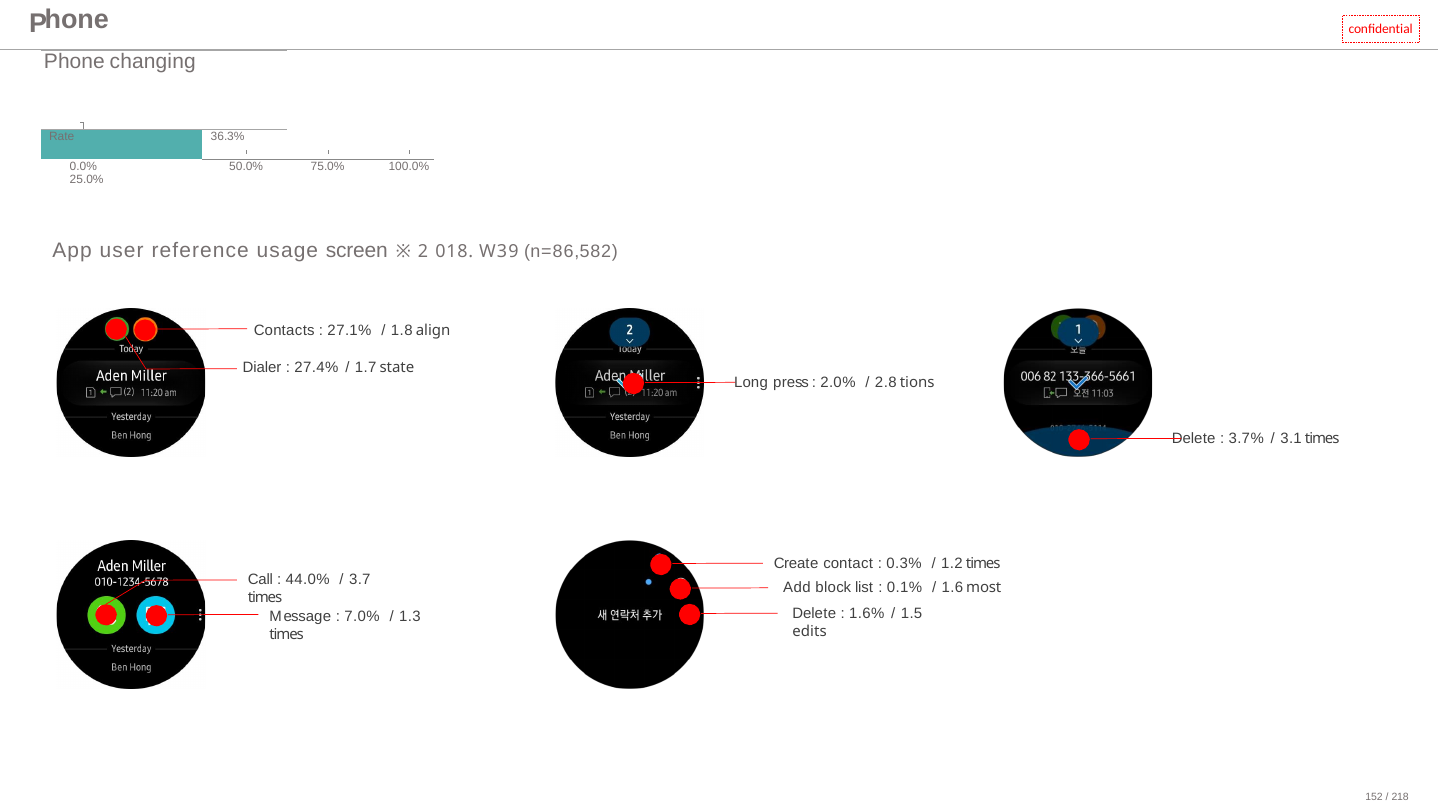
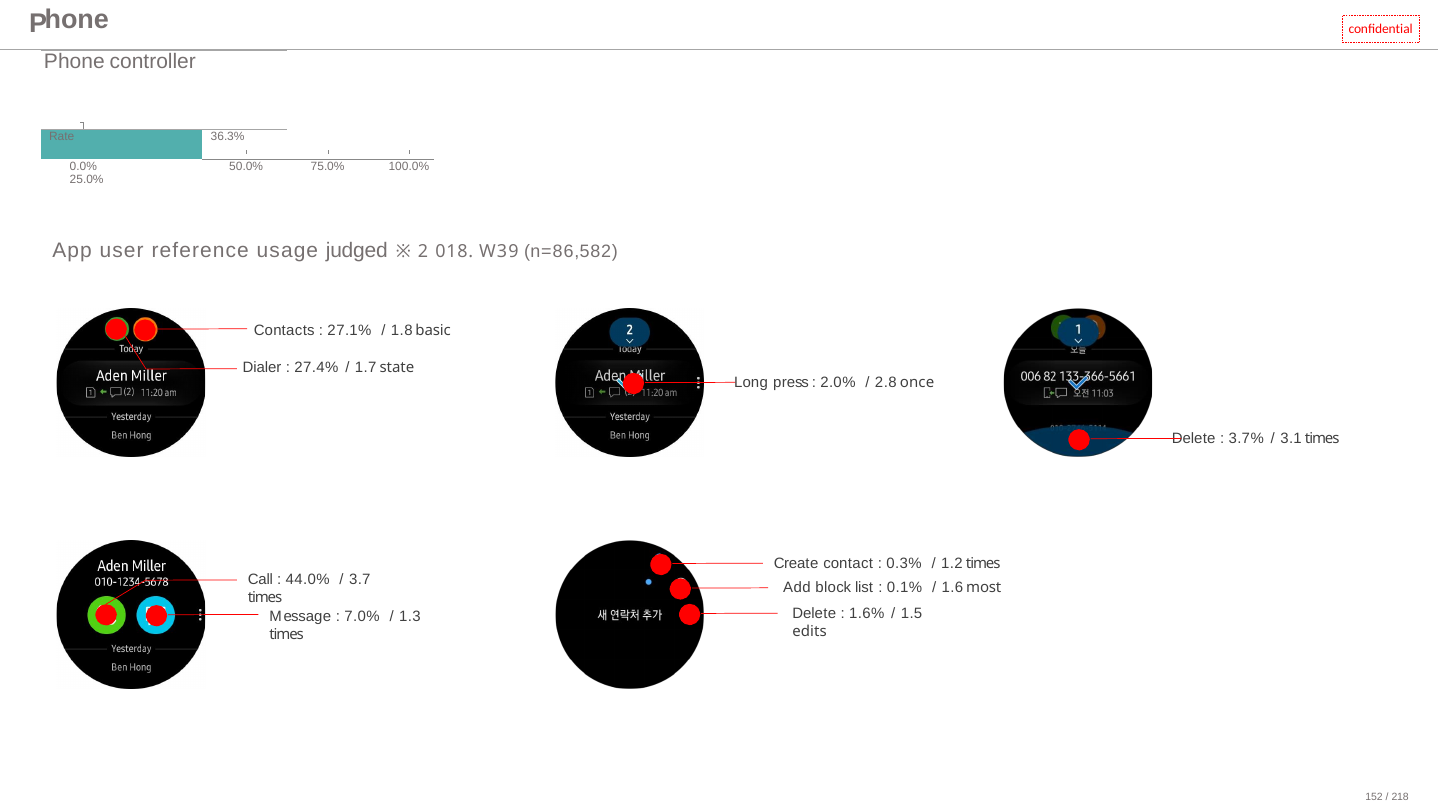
changing: changing -> controller (153, 62)
screen: screen -> judged (357, 250)
align: align -> basic (433, 330)
tions: tions -> once (917, 383)
